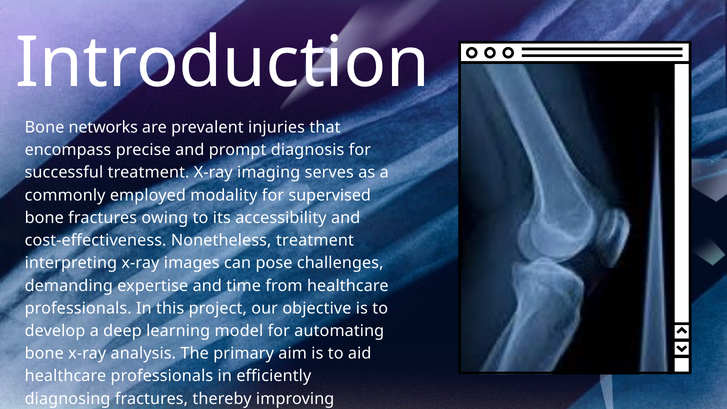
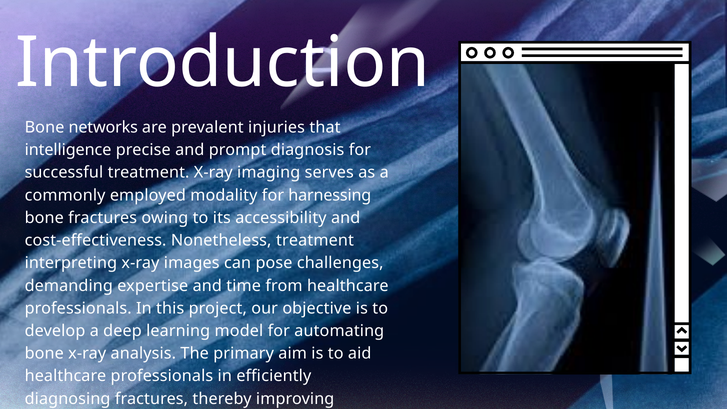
encompass: encompass -> intelligence (68, 150)
supervised: supervised -> harnessing (330, 195)
